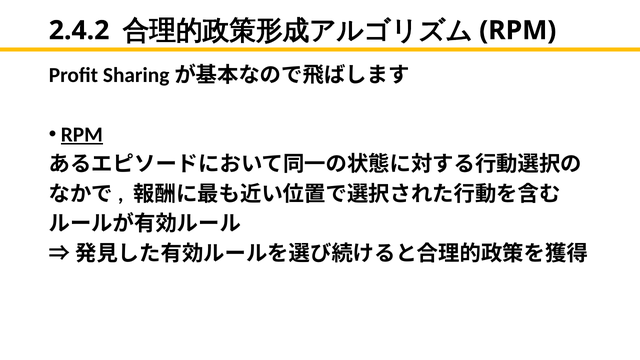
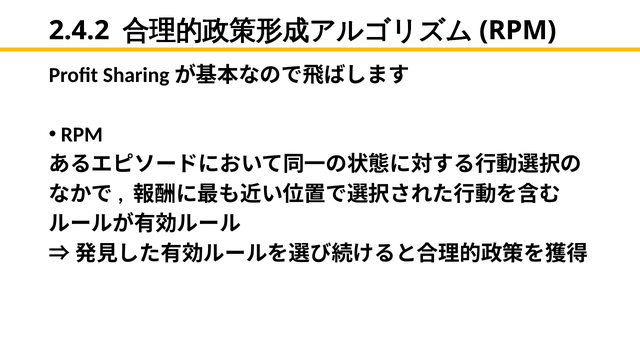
RPM underline: present -> none (82, 135)
